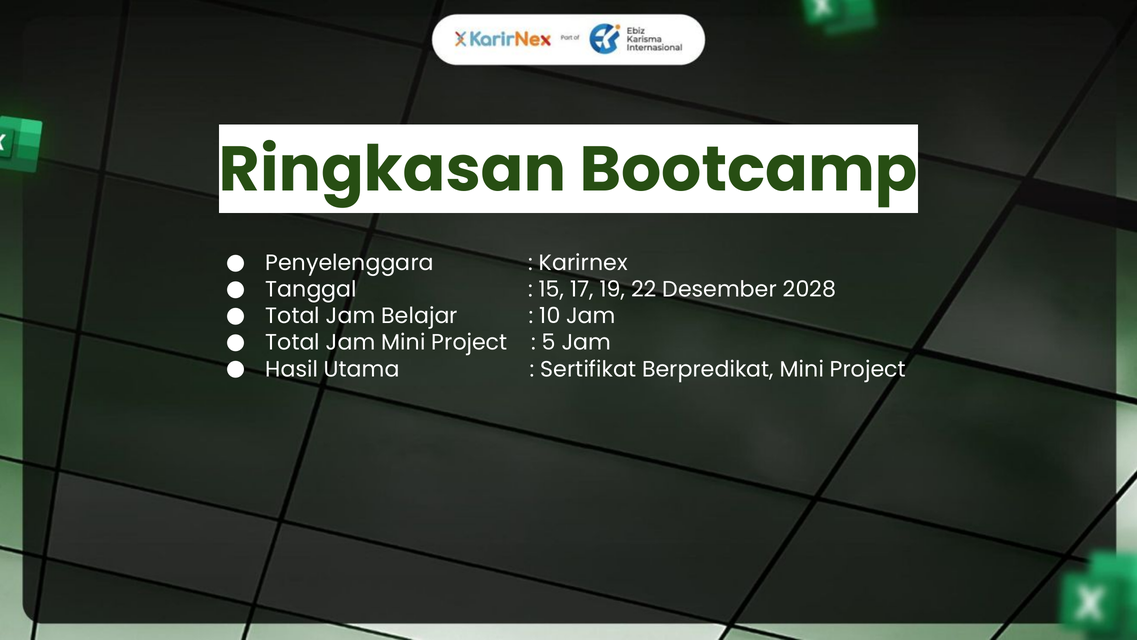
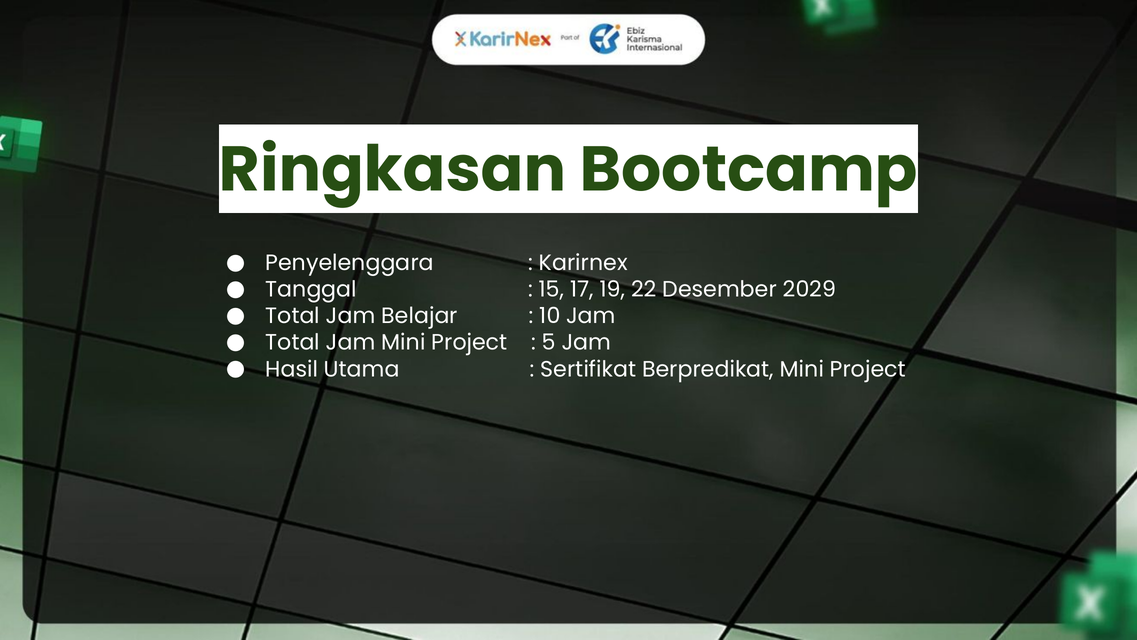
2028: 2028 -> 2029 (809, 289)
